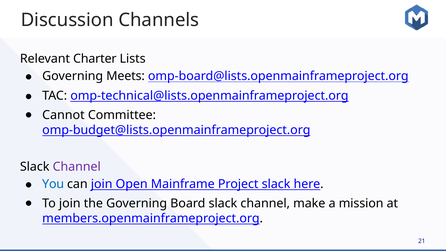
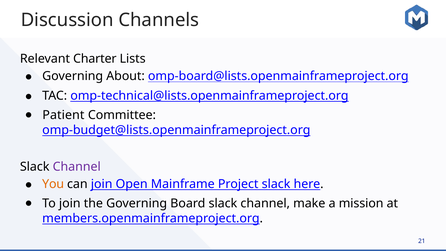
Meets: Meets -> About (126, 76)
Cannot: Cannot -> Patient (63, 115)
You colour: blue -> orange (53, 184)
